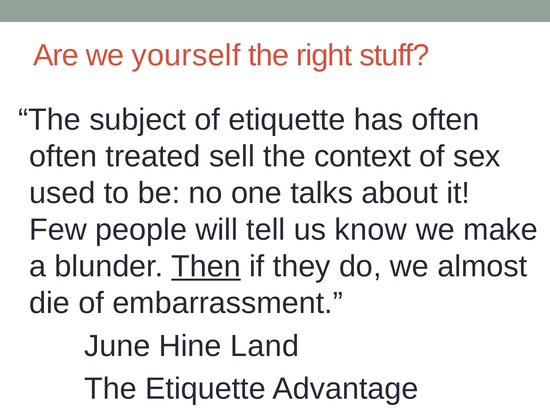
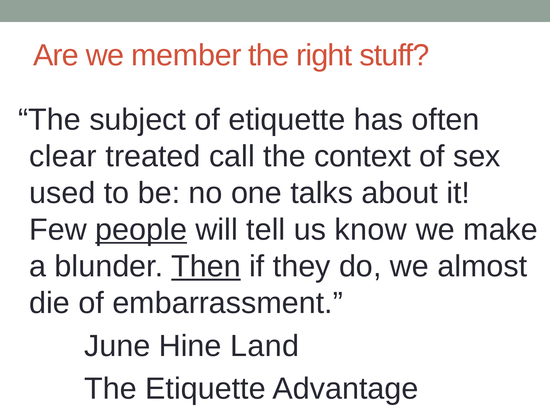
yourself: yourself -> member (186, 55)
often: often -> clear (63, 156)
sell: sell -> call (232, 156)
people underline: none -> present (141, 229)
